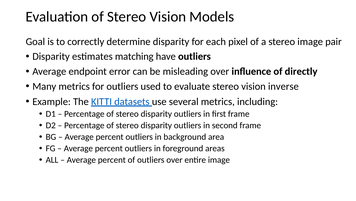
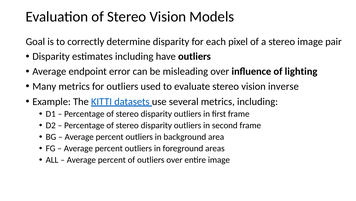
estimates matching: matching -> including (134, 56)
directly: directly -> lighting (301, 71)
